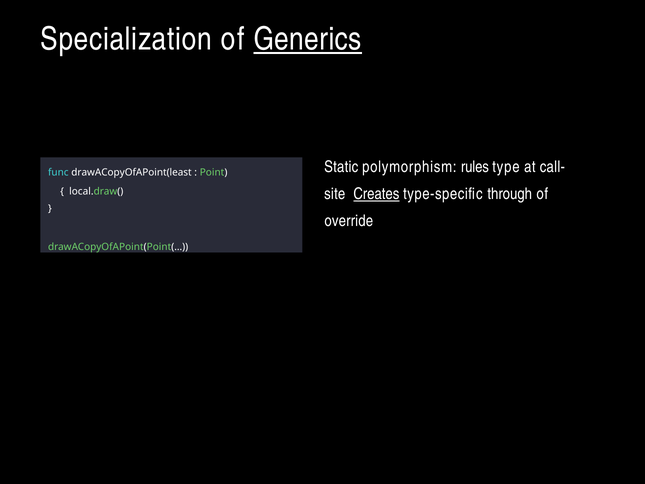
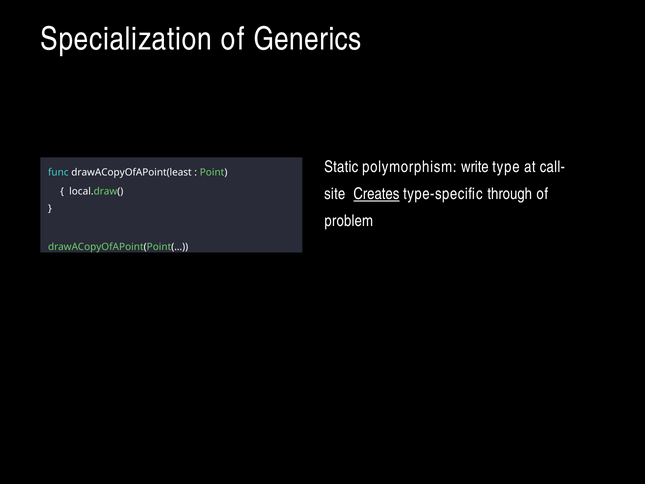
Generics underline: present -> none (307, 39)
rules: rules -> write (475, 167)
override: override -> problem (349, 221)
